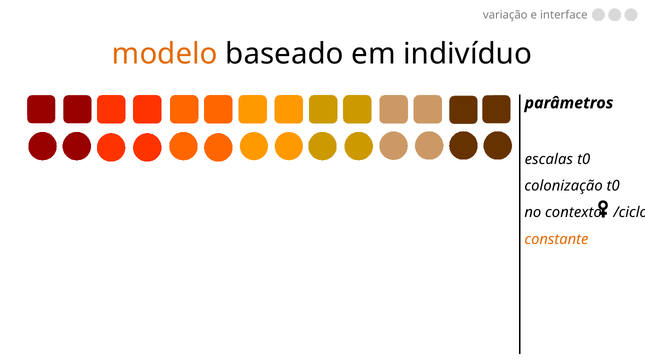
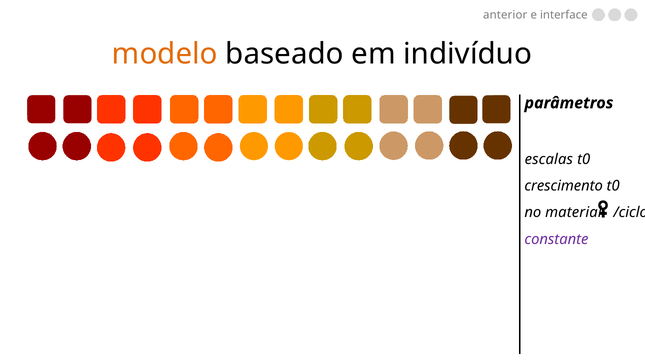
variação: variação -> anterior (505, 15)
colonização: colonização -> crescimento (564, 186)
contexto: contexto -> material (573, 212)
constante colour: orange -> purple (556, 239)
